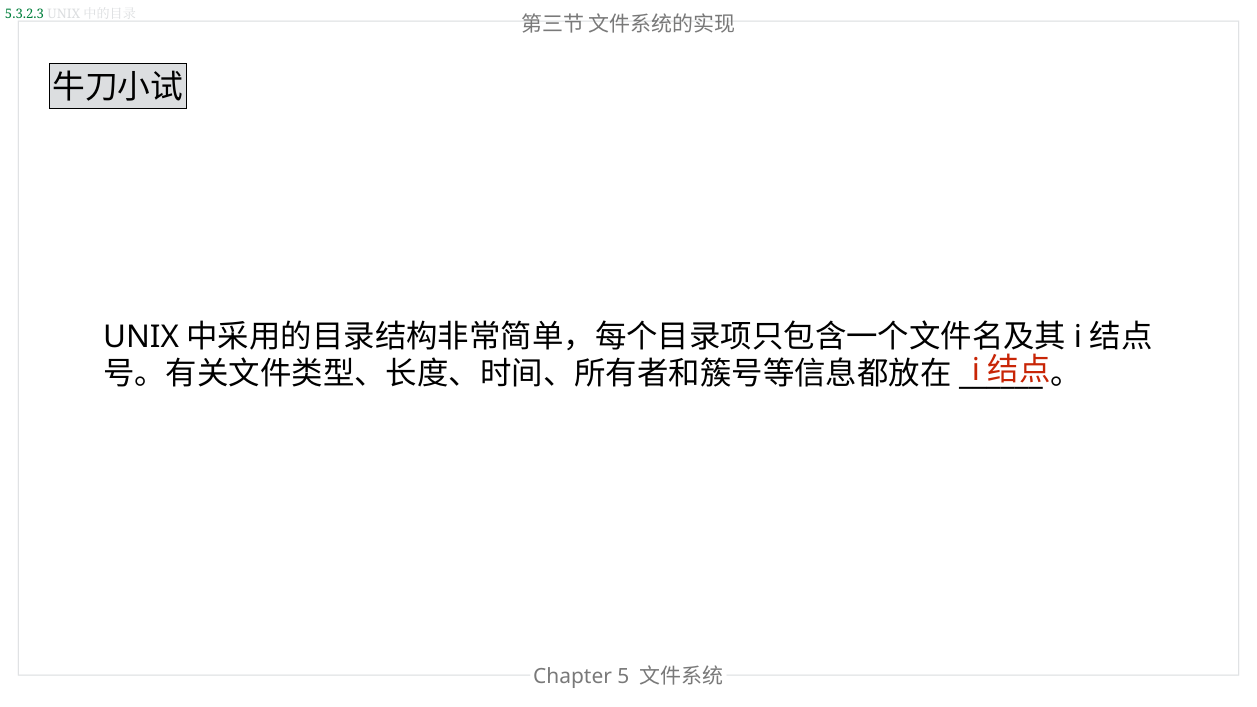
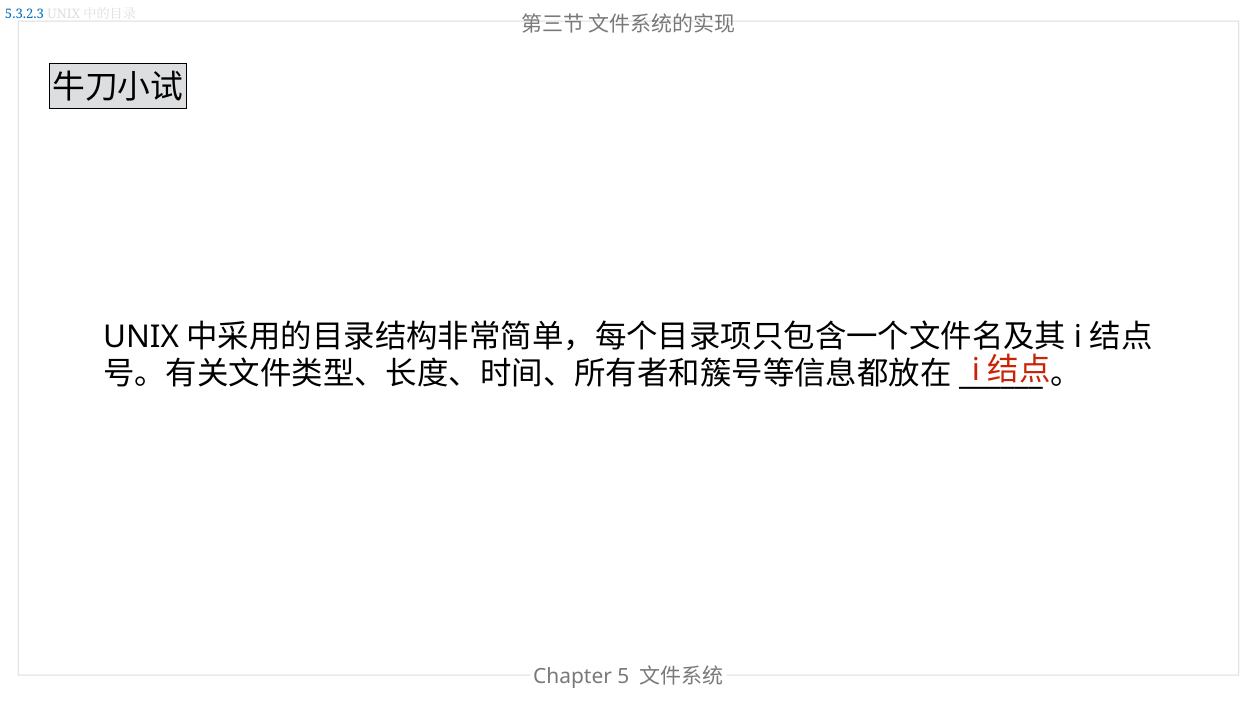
5.3.2.3 colour: green -> blue (24, 14)
